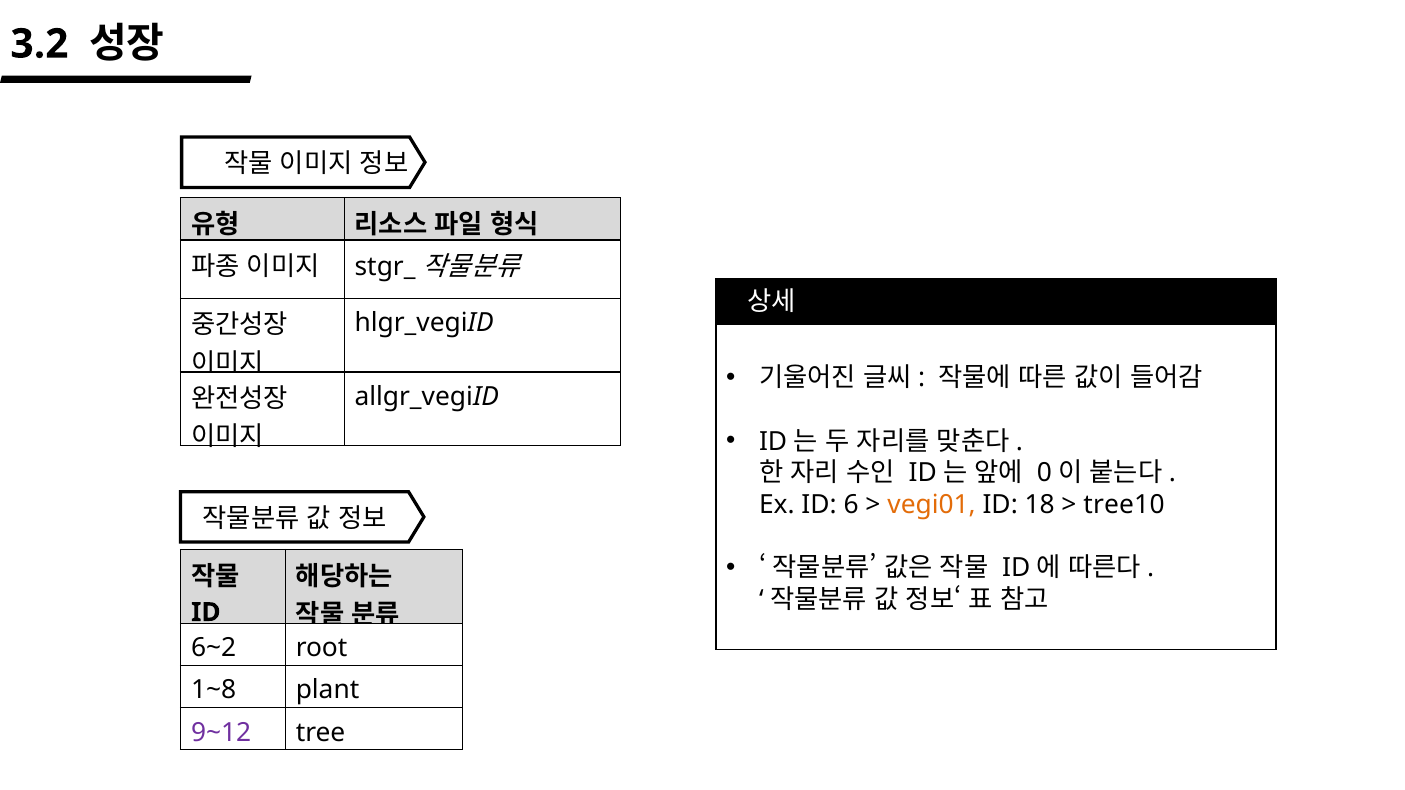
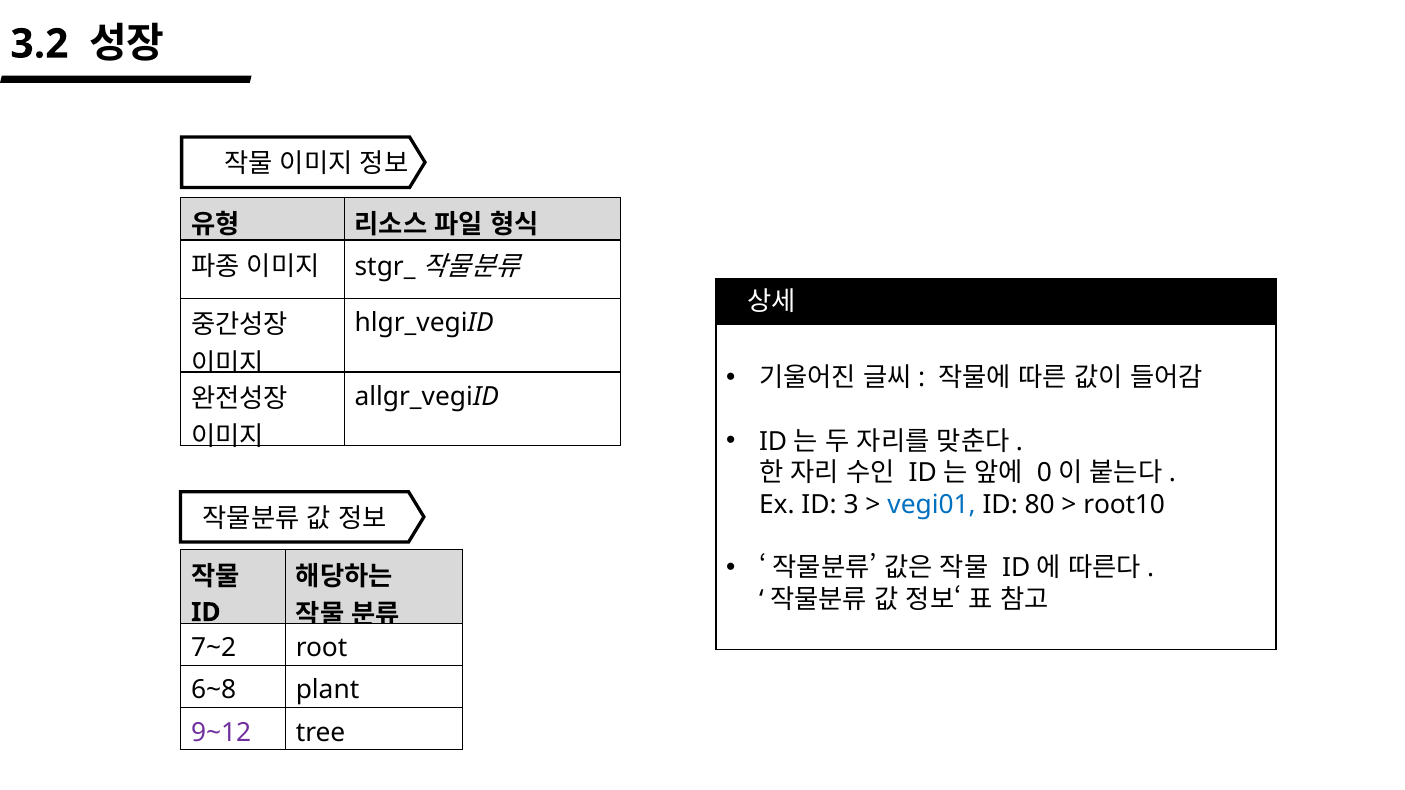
6: 6 -> 3 (851, 505)
vegi01 colour: orange -> blue (932, 505)
18: 18 -> 80 (1040, 505)
tree10: tree10 -> root10 (1124, 505)
6~2: 6~2 -> 7~2 (214, 648)
1~8: 1~8 -> 6~8 (214, 690)
